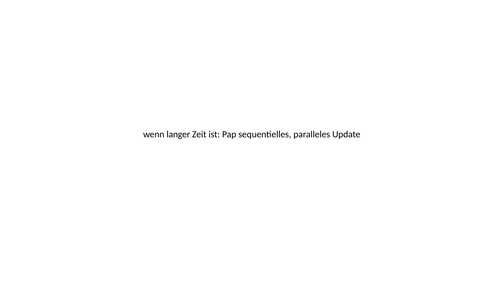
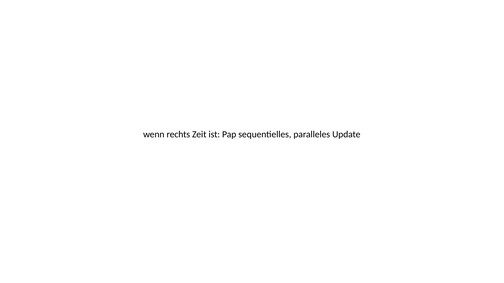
langer: langer -> rechts (178, 135)
